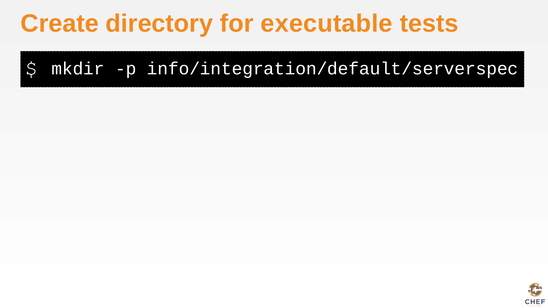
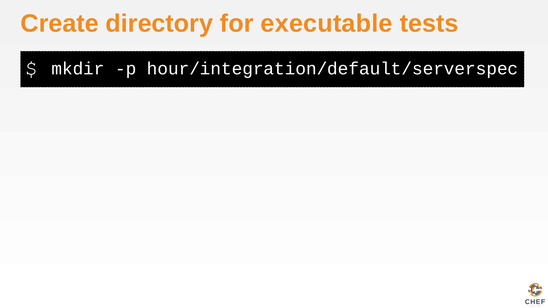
info/integration/default/serverspec: info/integration/default/serverspec -> hour/integration/default/serverspec (333, 69)
